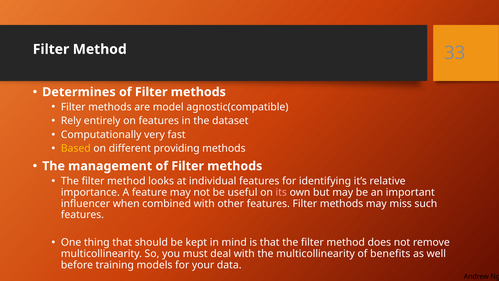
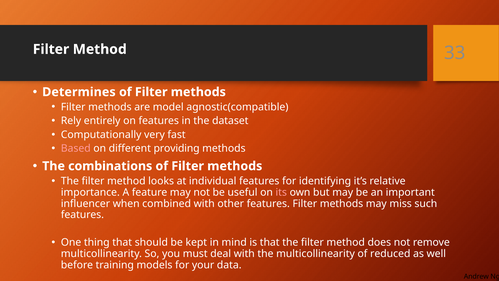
Based colour: yellow -> pink (76, 148)
management: management -> combinations (110, 166)
benefits: benefits -> reduced (390, 253)
